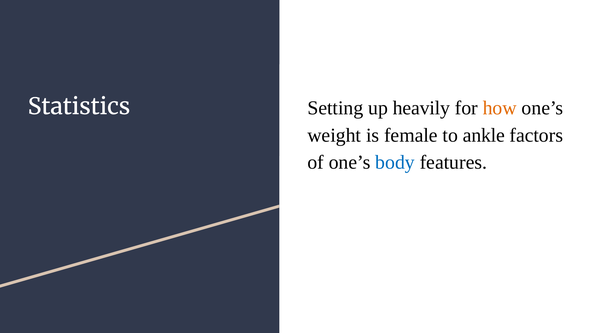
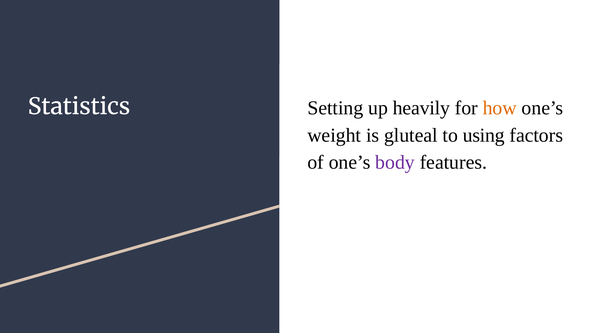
female: female -> gluteal (411, 135)
ankle: ankle -> using (484, 135)
body colour: blue -> purple (395, 162)
